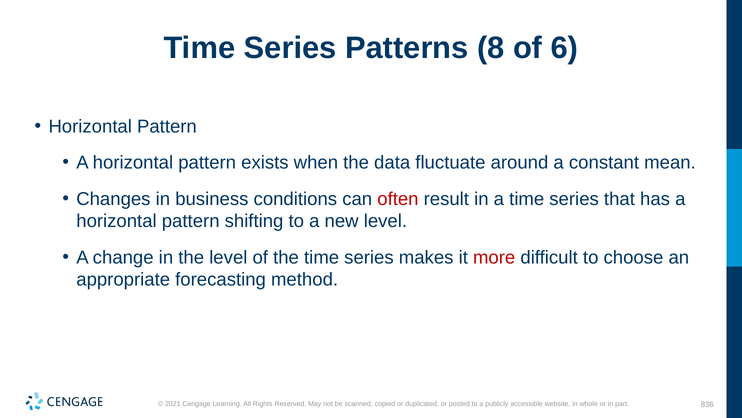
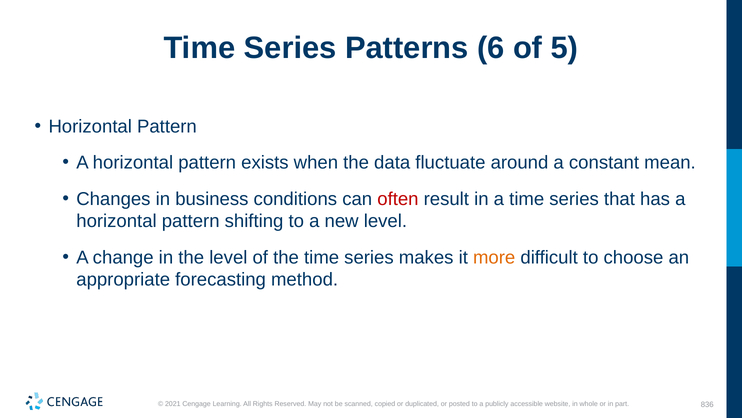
8: 8 -> 6 (491, 48)
6: 6 -> 5 (565, 48)
more colour: red -> orange (494, 257)
